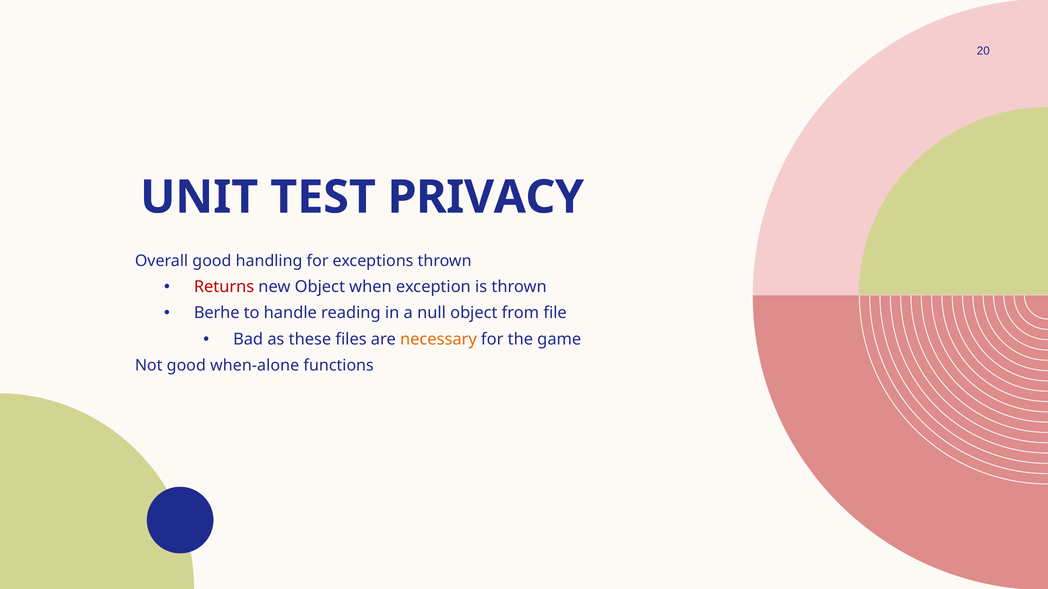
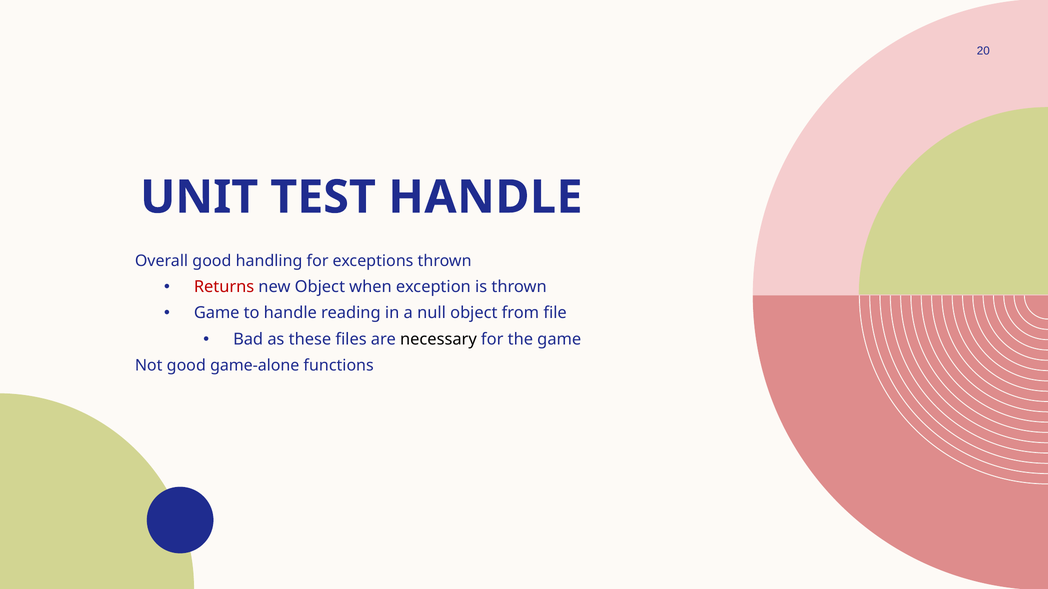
TEST PRIVACY: PRIVACY -> HANDLE (485, 197)
Berhe: Berhe -> Game (217, 313)
necessary colour: orange -> black (438, 339)
when-alone: when-alone -> game-alone (255, 366)
